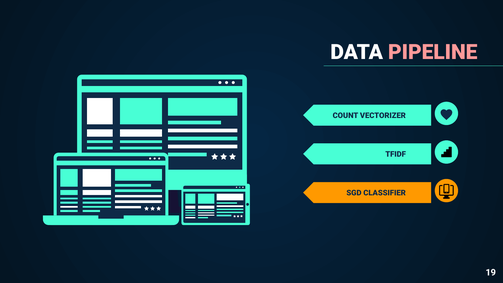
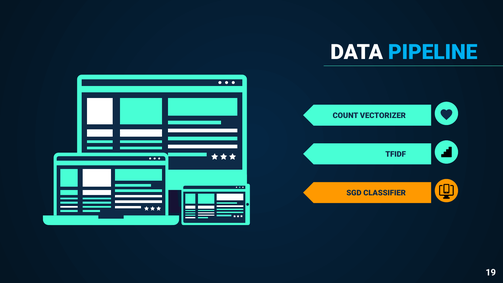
PIPELINE colour: pink -> light blue (433, 52)
